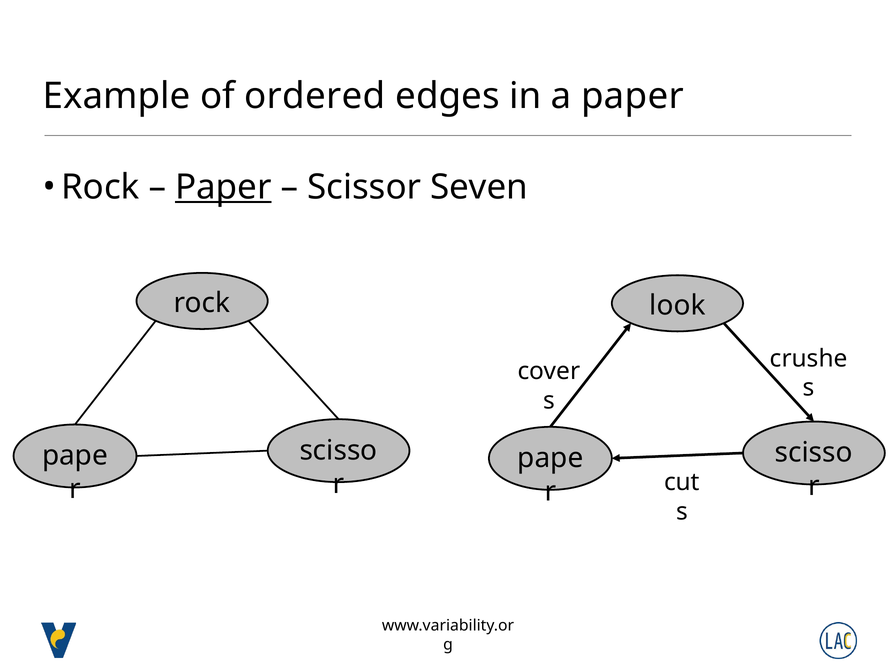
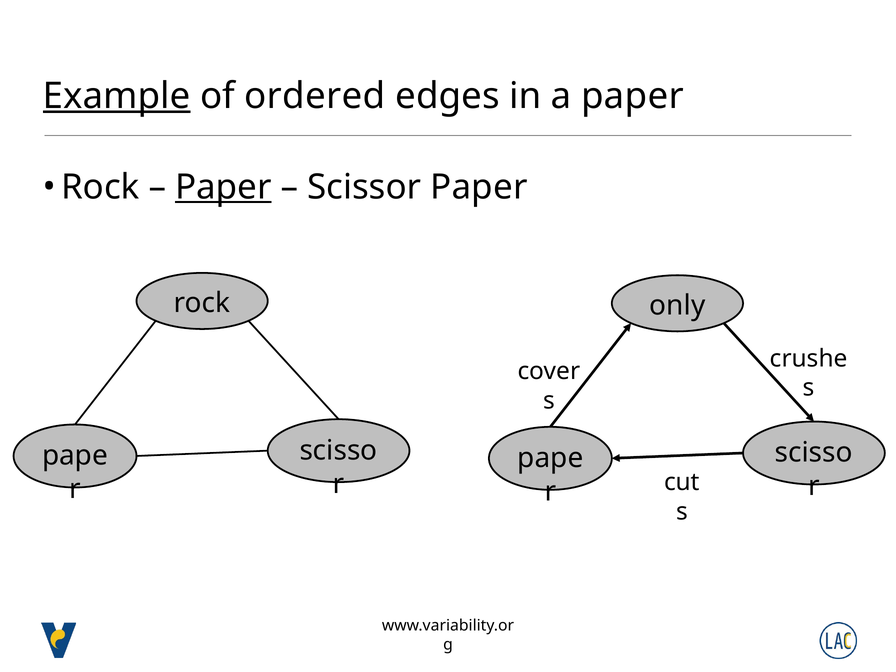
Example underline: none -> present (117, 96)
Scissor Seven: Seven -> Paper (479, 187)
look: look -> only (677, 305)
